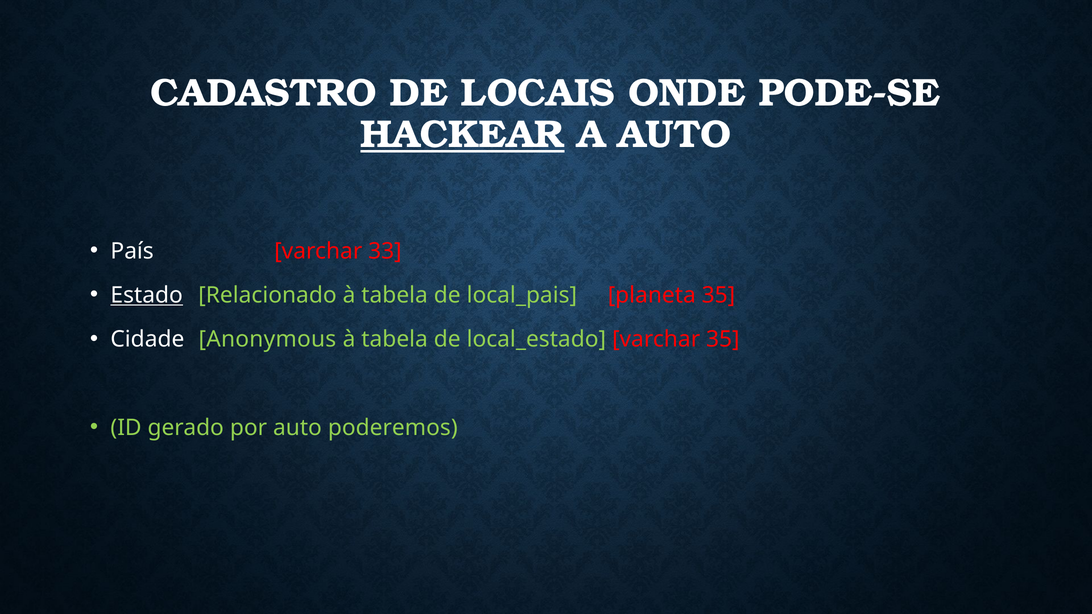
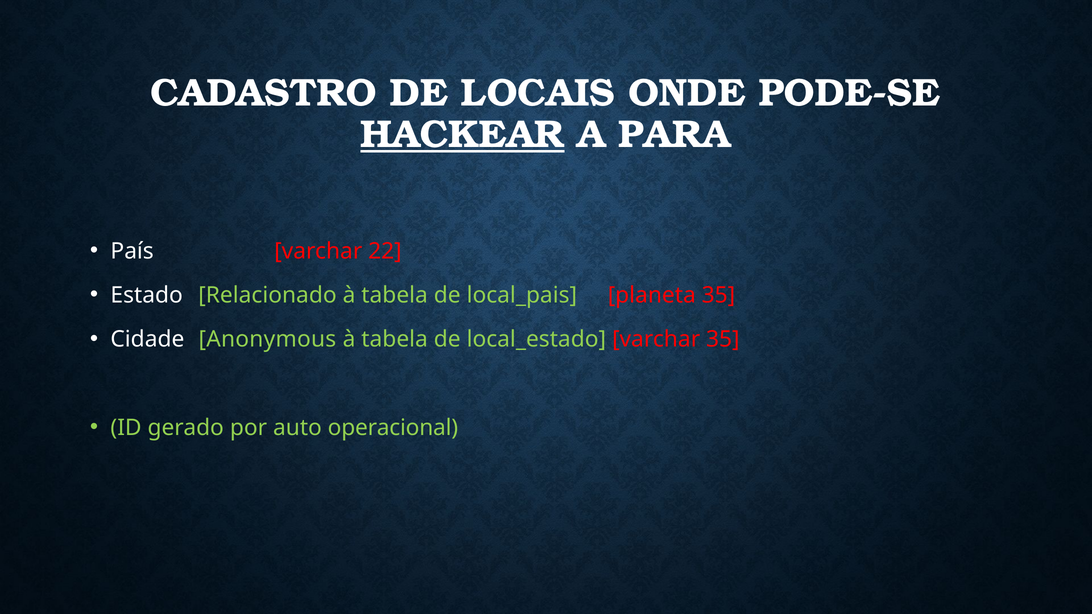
A AUTO: AUTO -> PARA (674, 135)
33: 33 -> 22 (385, 251)
Estado underline: present -> none (147, 295)
poderemos: poderemos -> operacional (393, 428)
